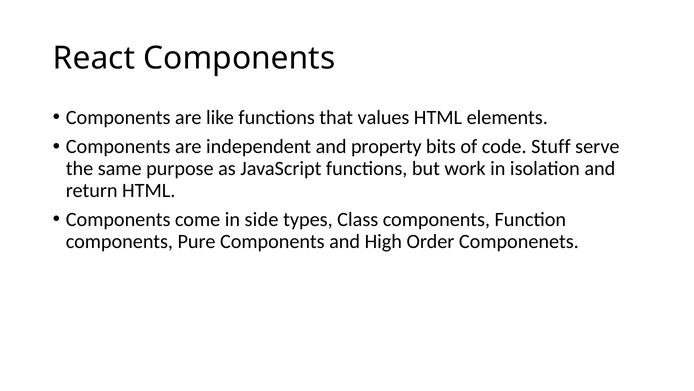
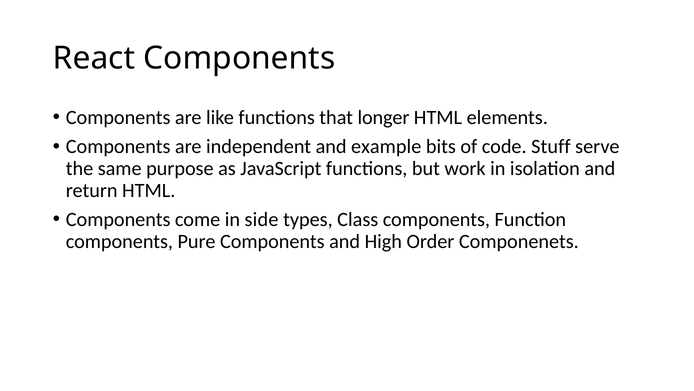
values: values -> longer (384, 117)
property: property -> example (386, 146)
